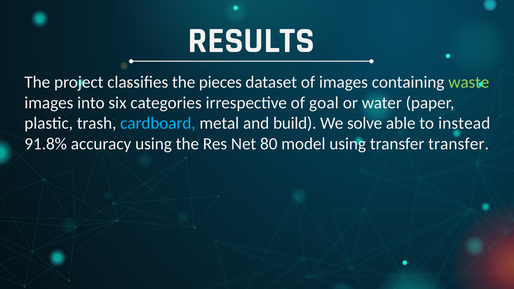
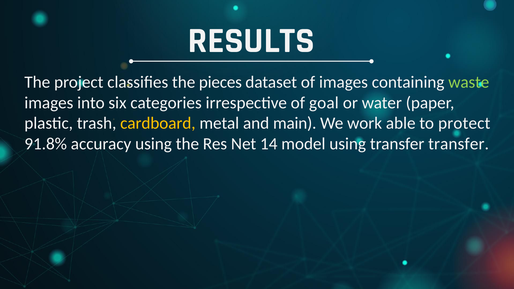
cardboard colour: light blue -> yellow (158, 123)
build: build -> main (295, 123)
solve: solve -> work (365, 123)
instead: instead -> protect (464, 123)
80: 80 -> 14 (269, 144)
